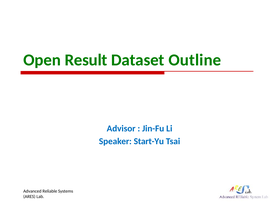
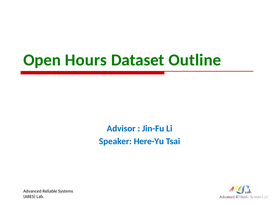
Result: Result -> Hours (86, 60)
Start-Yu: Start-Yu -> Here-Yu (149, 142)
